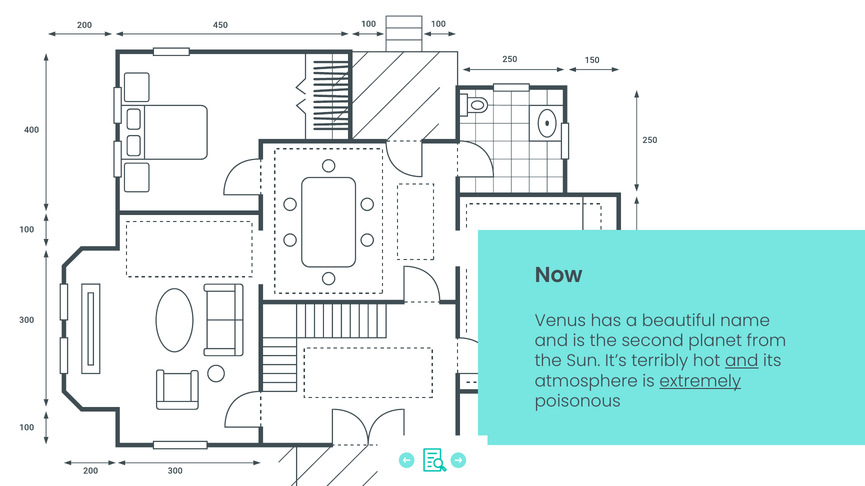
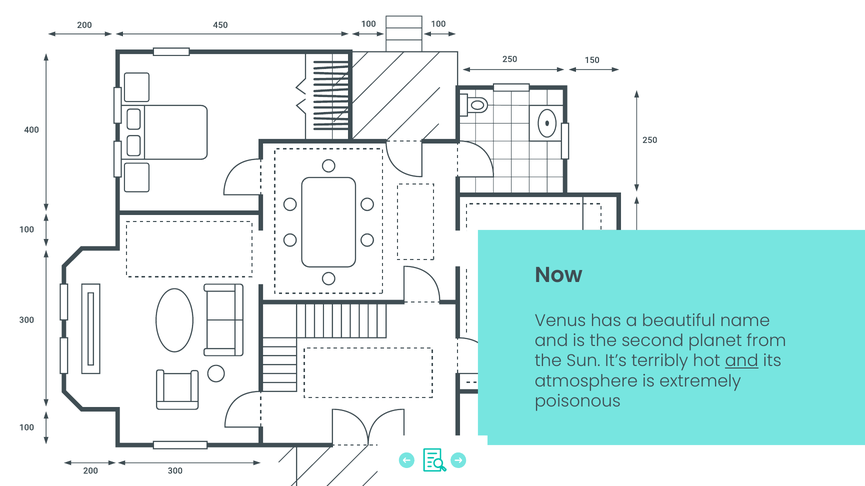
extremely underline: present -> none (700, 381)
